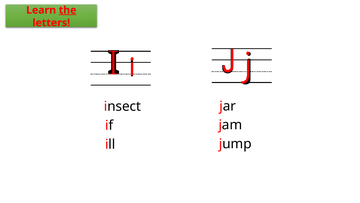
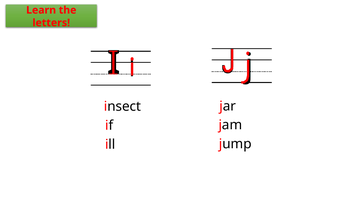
the underline: present -> none (68, 10)
